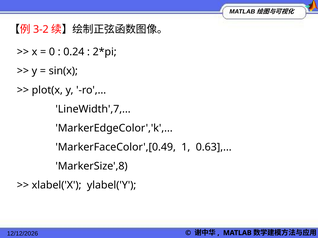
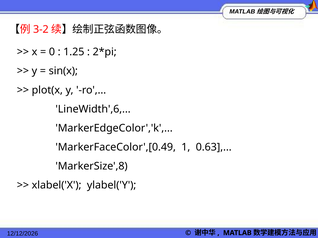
0.24: 0.24 -> 1.25 (74, 52)
LineWidth',7: LineWidth',7 -> LineWidth',6 (93, 109)
